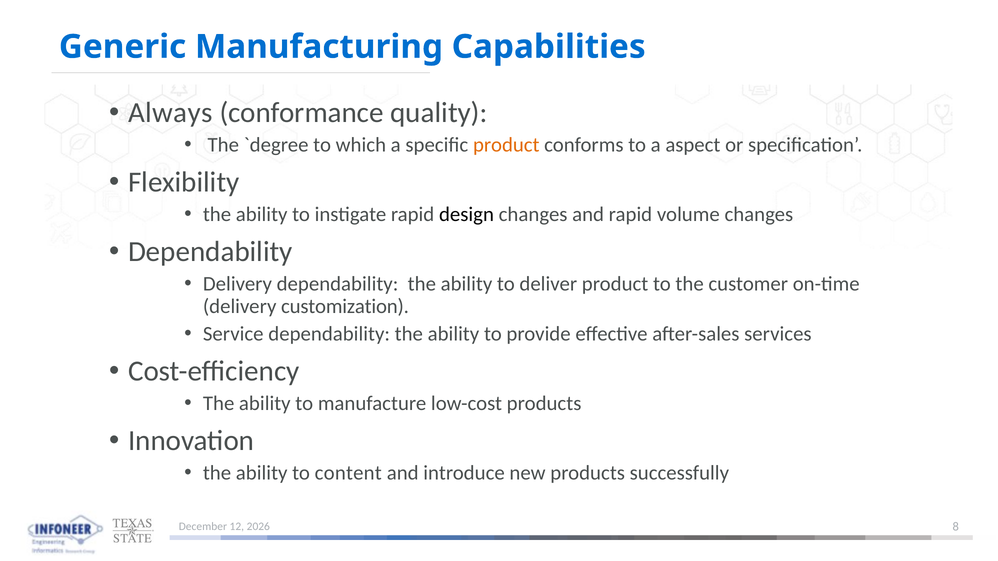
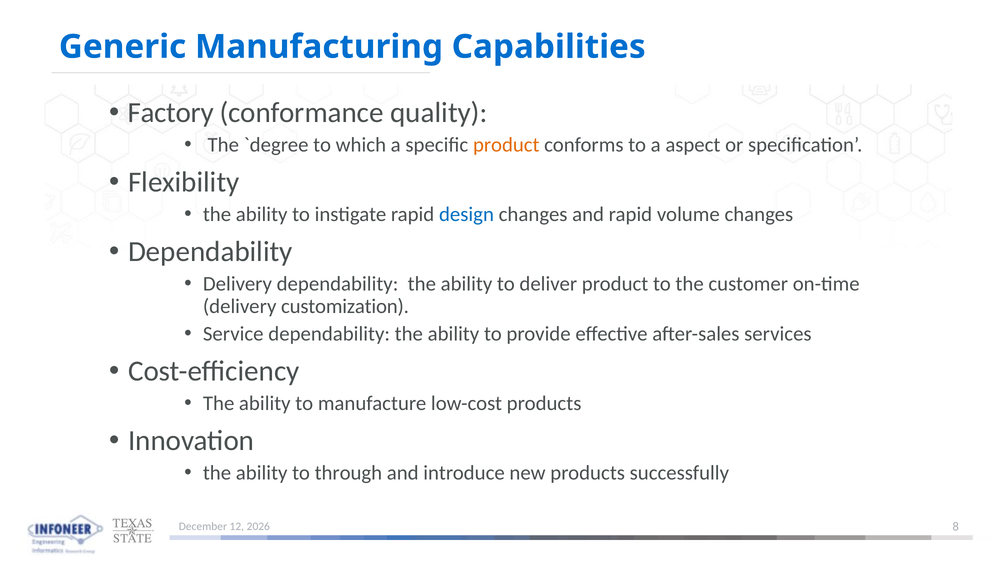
Always: Always -> Factory (171, 113)
design colour: black -> blue (466, 214)
content: content -> through (348, 473)
